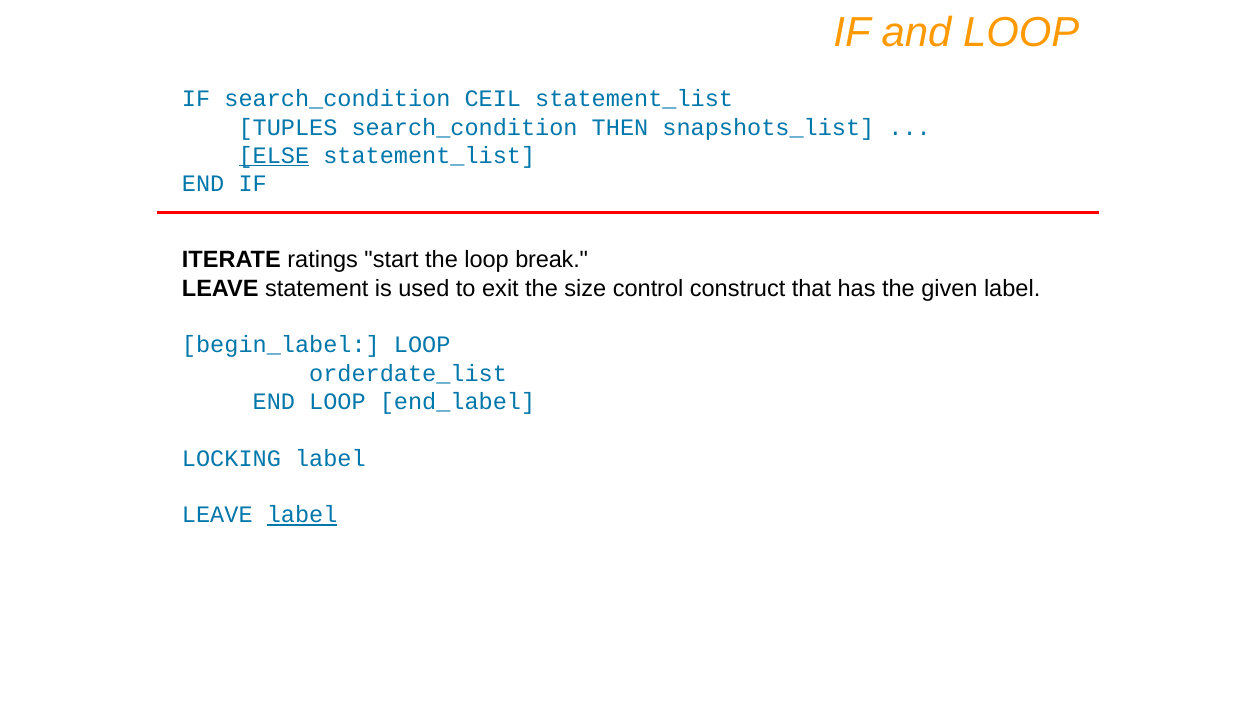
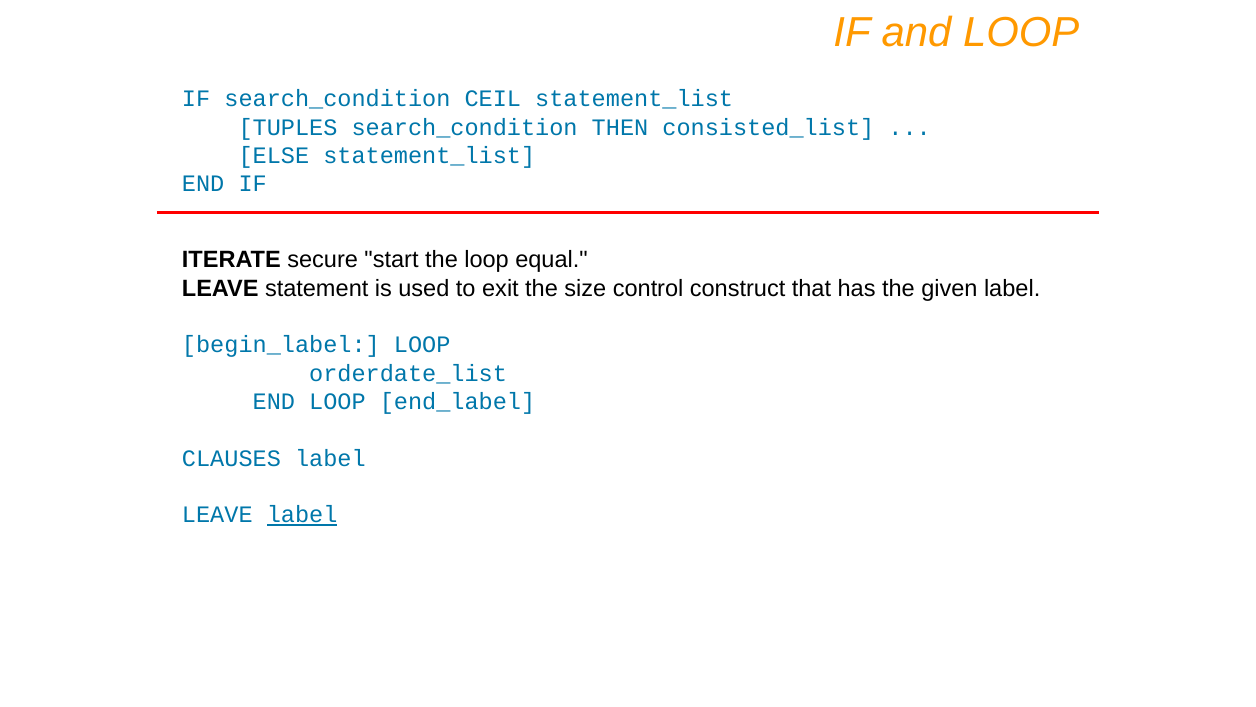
snapshots_list: snapshots_list -> consisted_list (768, 127)
ELSE underline: present -> none (274, 155)
ratings: ratings -> secure (323, 260)
break: break -> equal (552, 260)
LOCKING: LOCKING -> CLAUSES (231, 458)
